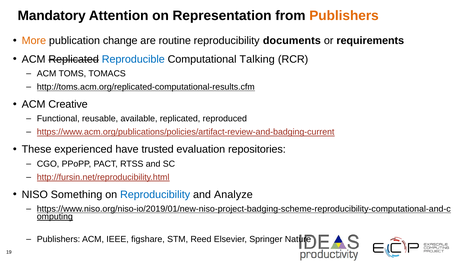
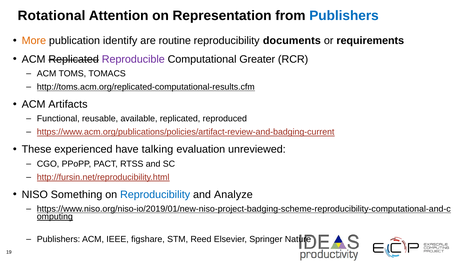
Mandatory: Mandatory -> Rotational (52, 16)
Publishers colour: orange -> blue (344, 16)
change: change -> identify (120, 41)
Reproducible colour: blue -> purple (133, 59)
Talking: Talking -> Greater (257, 59)
Creative: Creative -> Artifacts (68, 104)
trusted: trusted -> talking (157, 149)
repositories: repositories -> unreviewed (257, 149)
